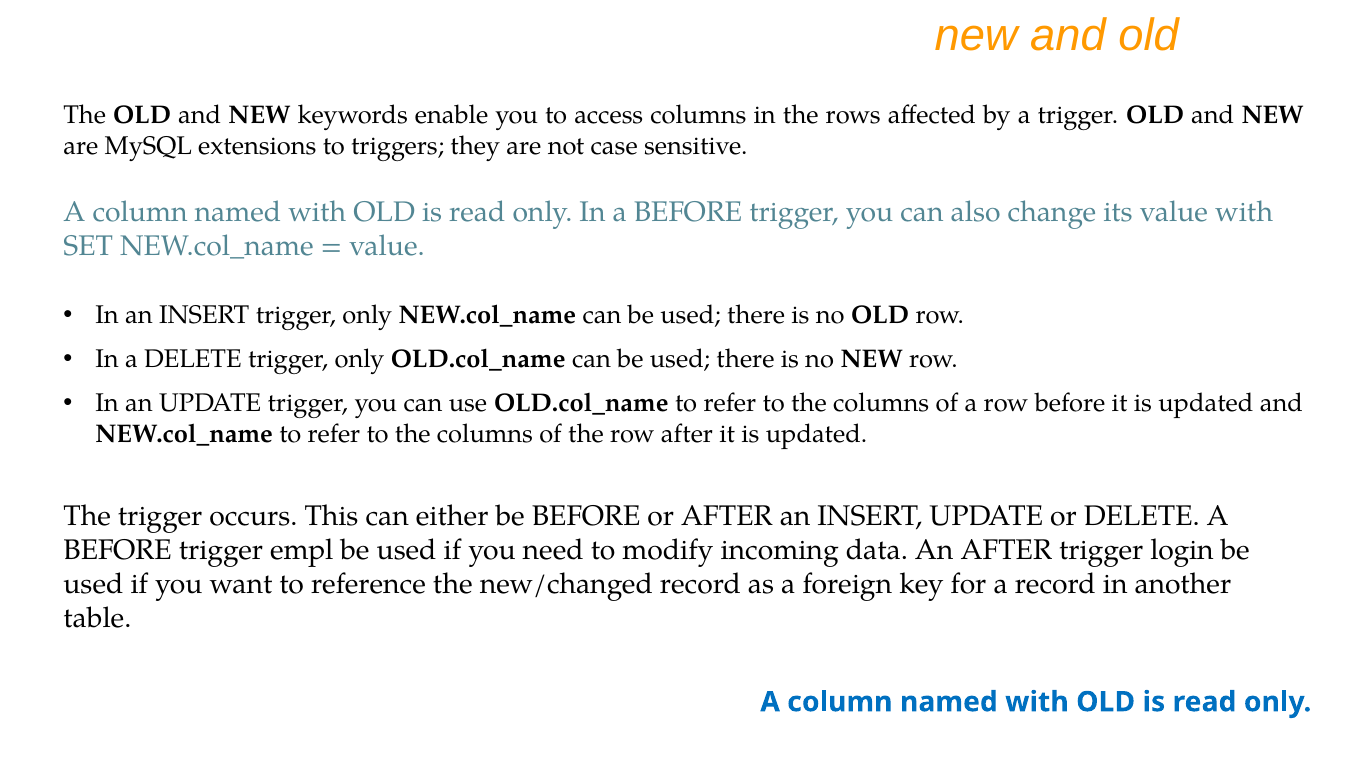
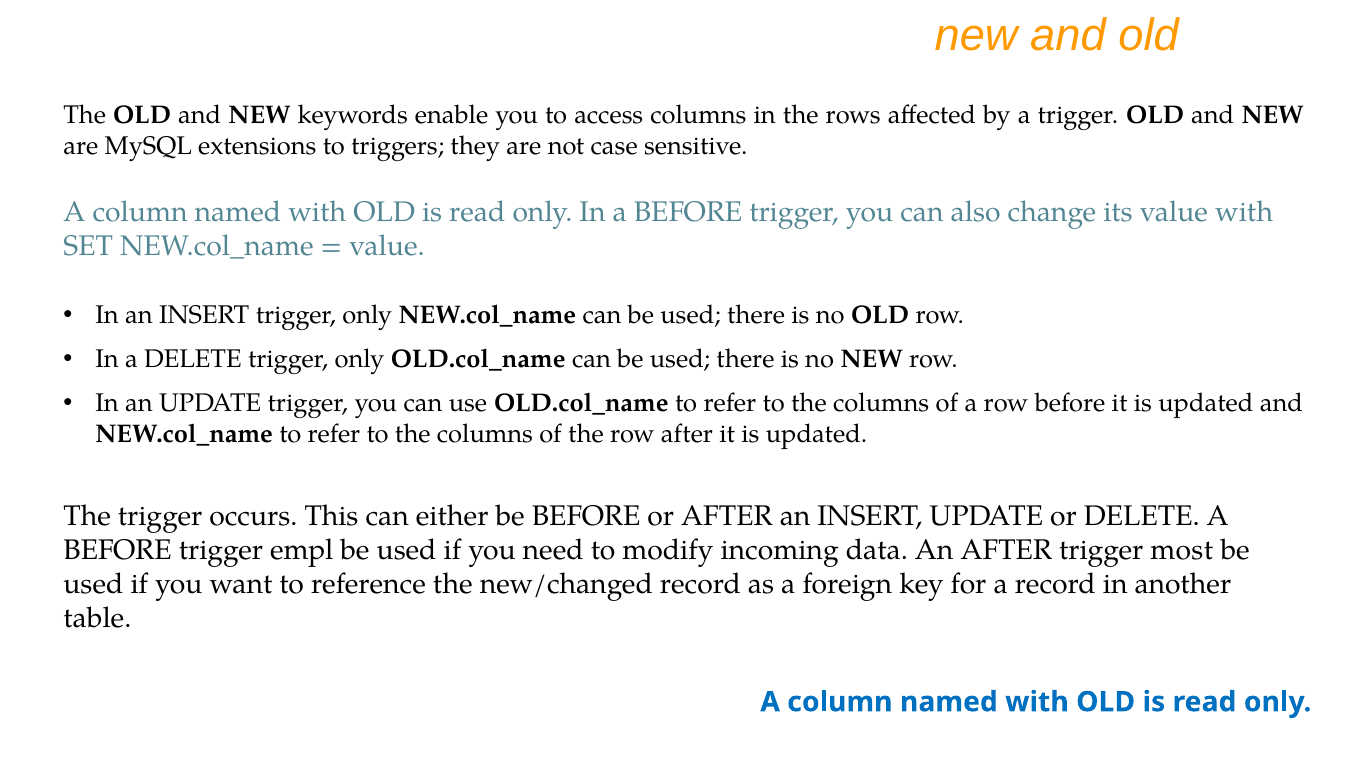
login: login -> most (1182, 551)
